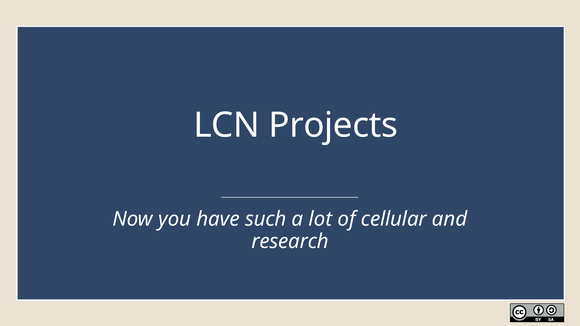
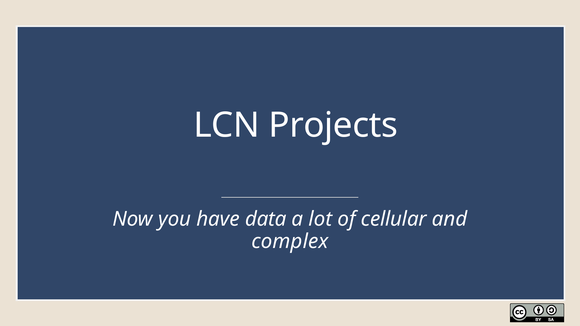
such: such -> data (266, 219)
research: research -> complex (290, 241)
